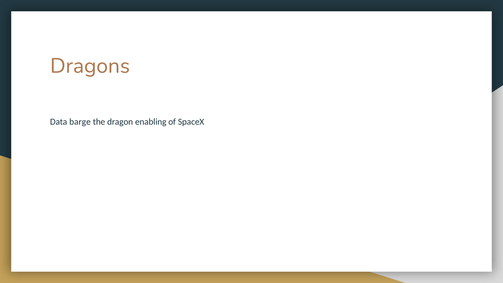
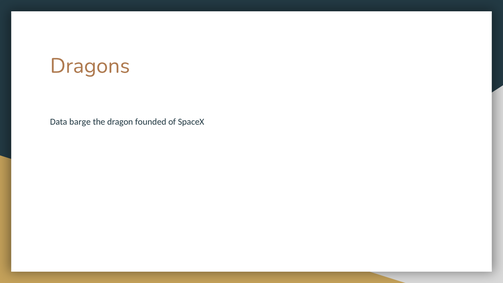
enabling: enabling -> founded (151, 122)
